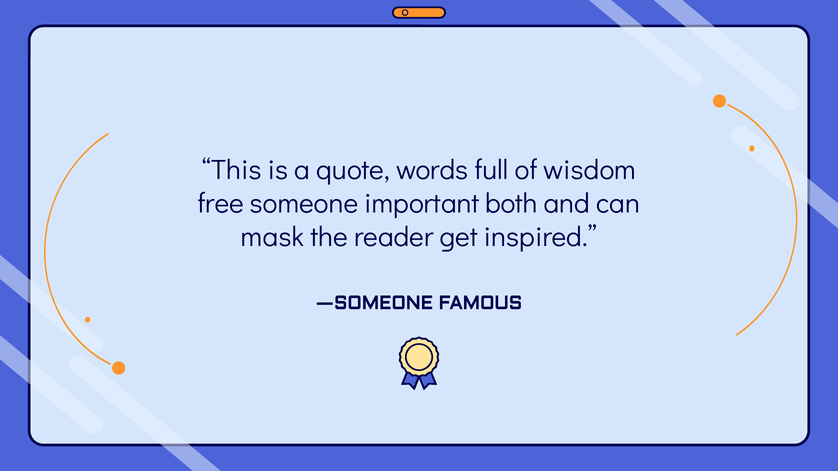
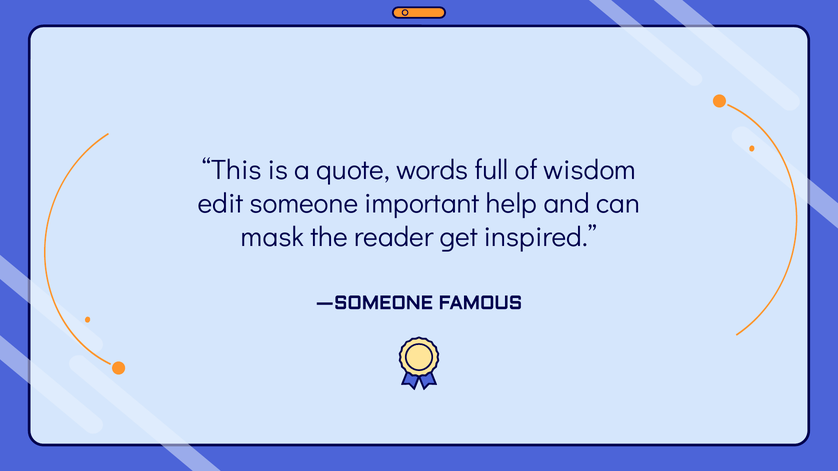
free: free -> edit (221, 204)
both: both -> help (511, 204)
